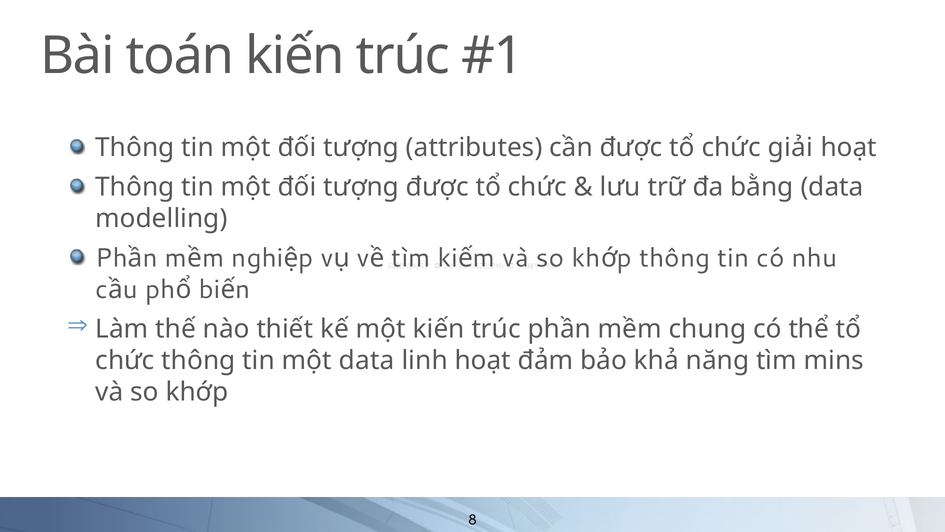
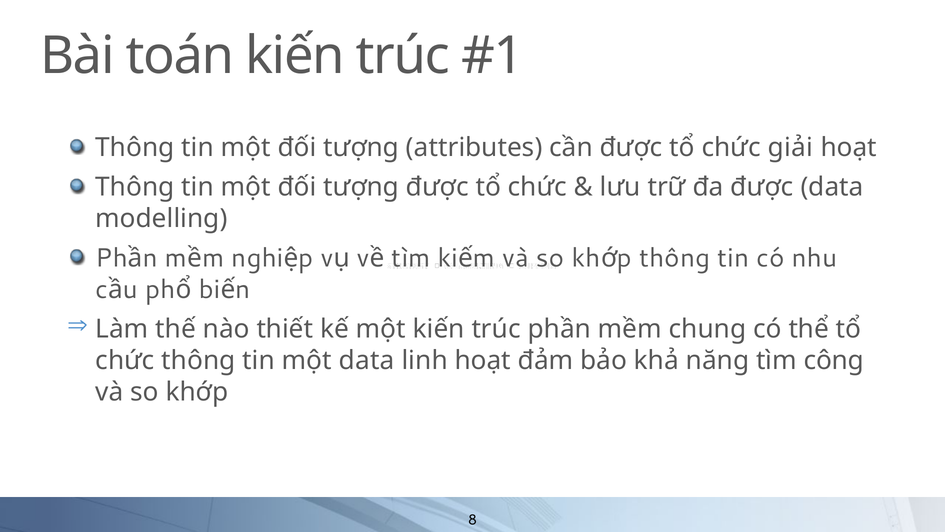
đa bằng: bằng -> được (762, 187)
mins: mins -> công (834, 360)
